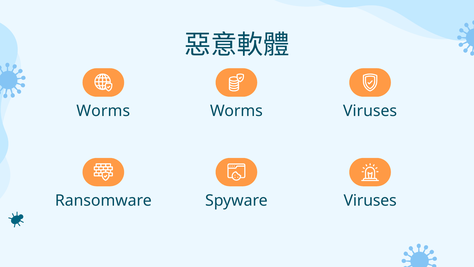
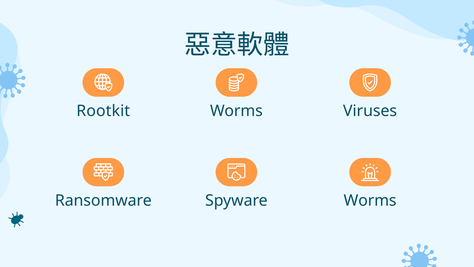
Worms: Worms -> Rootkit (103, 111)
Spyware Viruses: Viruses -> Worms (370, 200)
